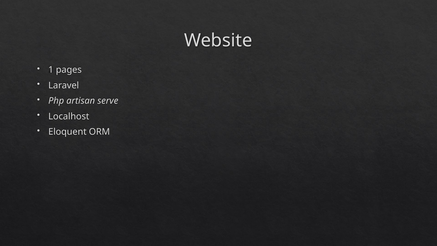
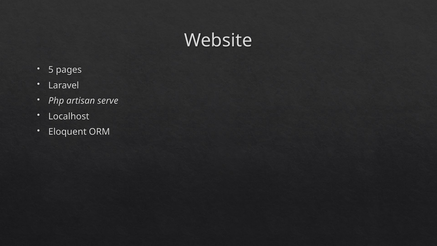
1: 1 -> 5 (51, 70)
